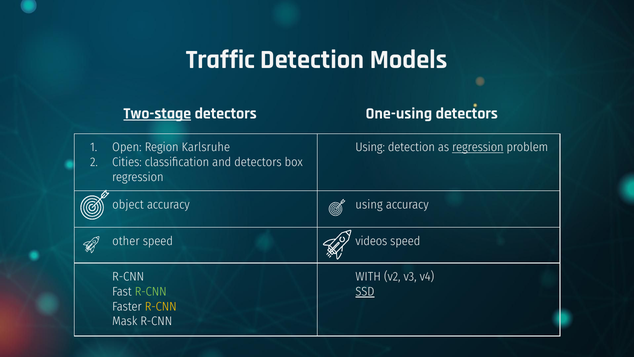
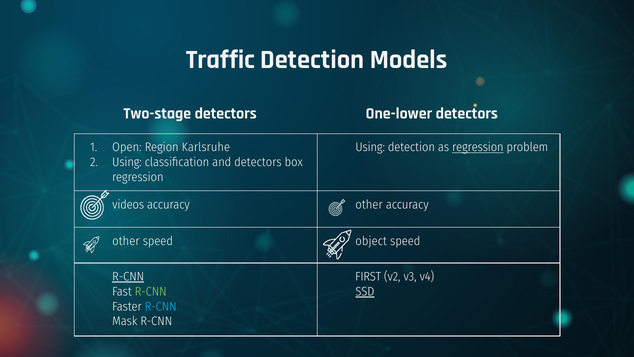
Two-stage underline: present -> none (157, 113)
One-using: One-using -> One-lower (399, 113)
Cities: Cities -> Using (127, 162)
object: object -> videos (128, 204)
using: using -> other (369, 204)
videos: videos -> object (371, 241)
R-CNN underline: none -> present (128, 277)
WITH: WITH -> FIRST (368, 277)
R-CNN colour: yellow -> light blue (161, 306)
